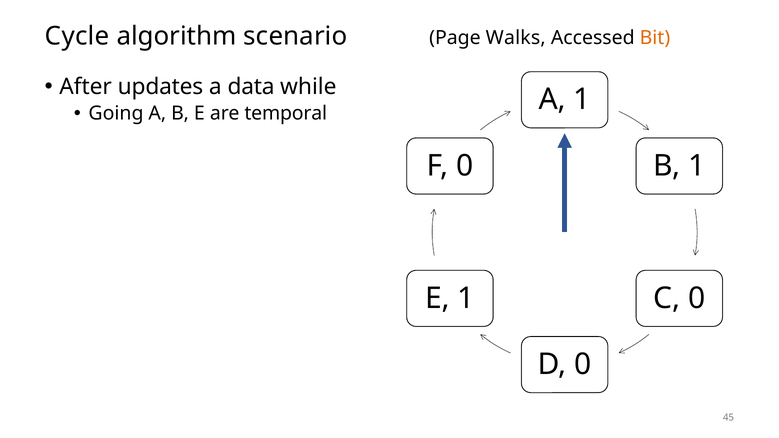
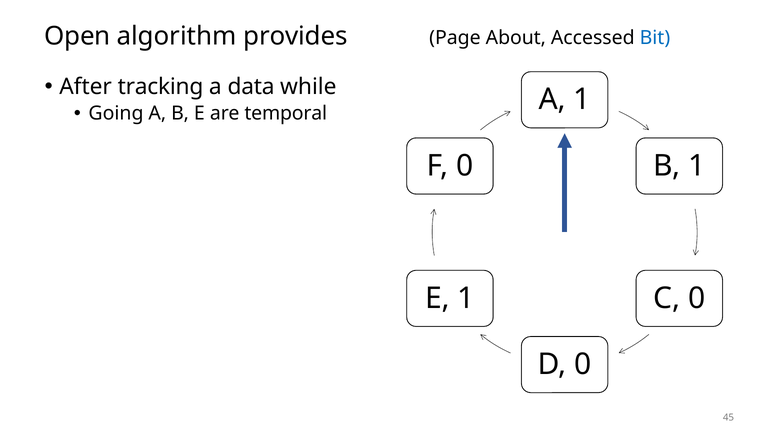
Cycle: Cycle -> Open (77, 36)
scenario: scenario -> provides (296, 36)
Walks: Walks -> About (516, 38)
Bit colour: orange -> blue (655, 38)
updates: updates -> tracking (161, 87)
